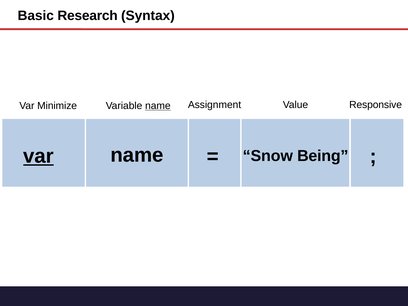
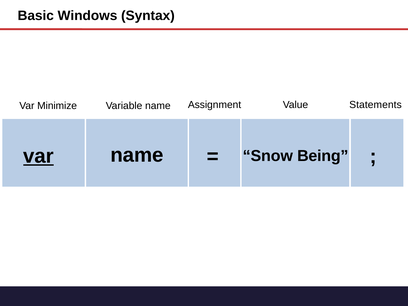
Research: Research -> Windows (87, 16)
name underline: present -> none (158, 106)
Responsive: Responsive -> Statements (376, 105)
